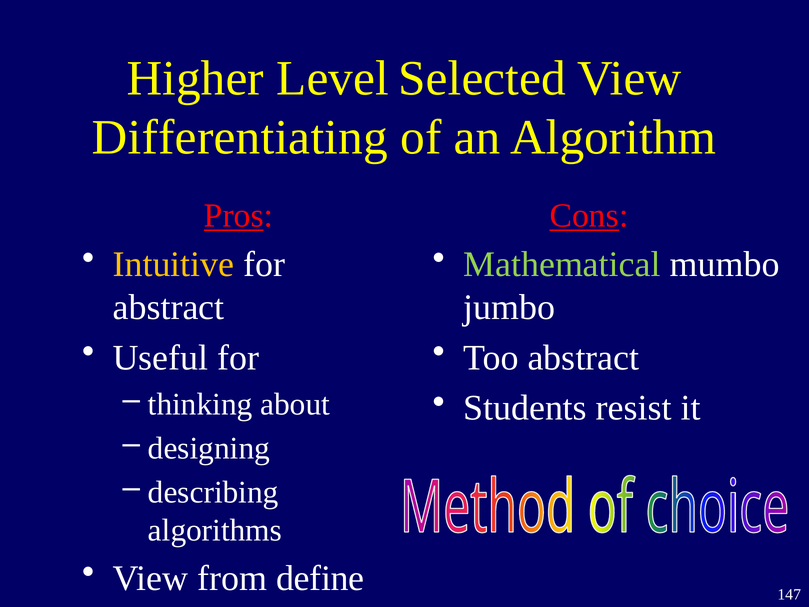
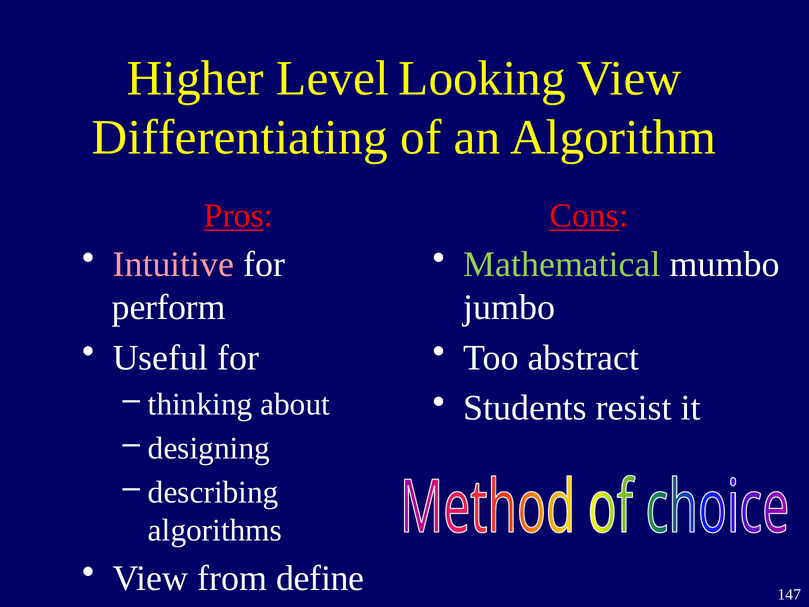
Selected: Selected -> Looking (482, 78)
Intuitive colour: yellow -> pink (173, 264)
abstract: abstract -> perform (169, 307)
